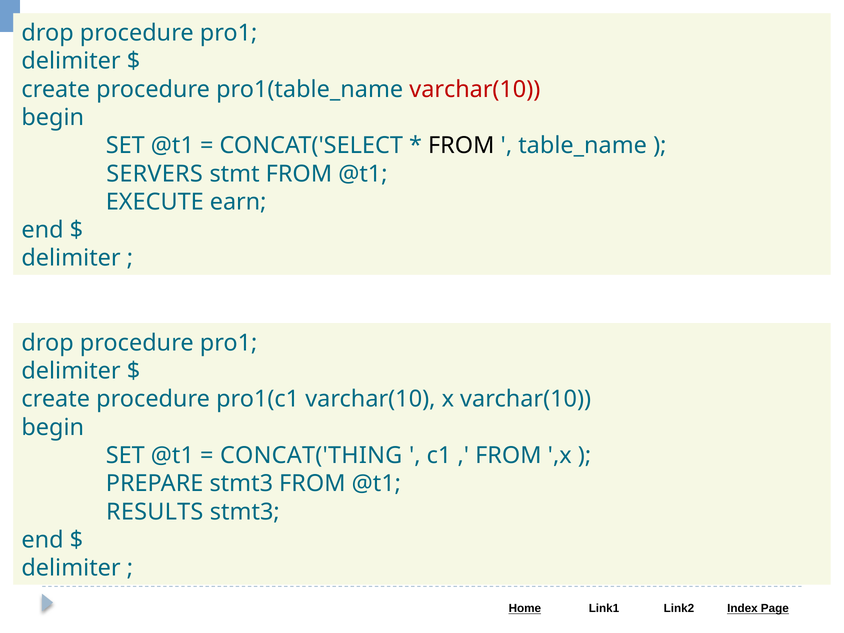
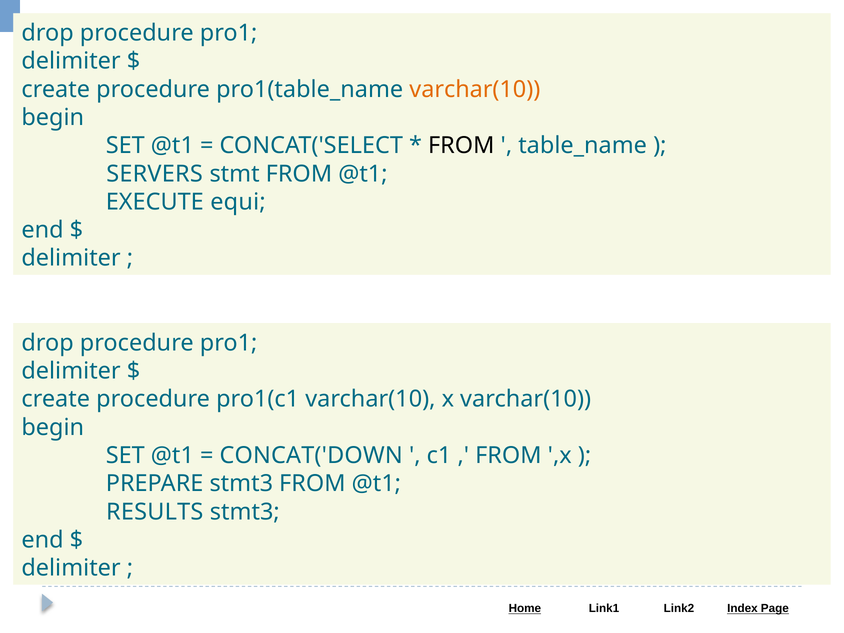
varchar(10 colour: red -> orange (475, 89)
earn: earn -> equi (238, 202)
CONCAT('THING: CONCAT('THING -> CONCAT('DOWN (311, 456)
